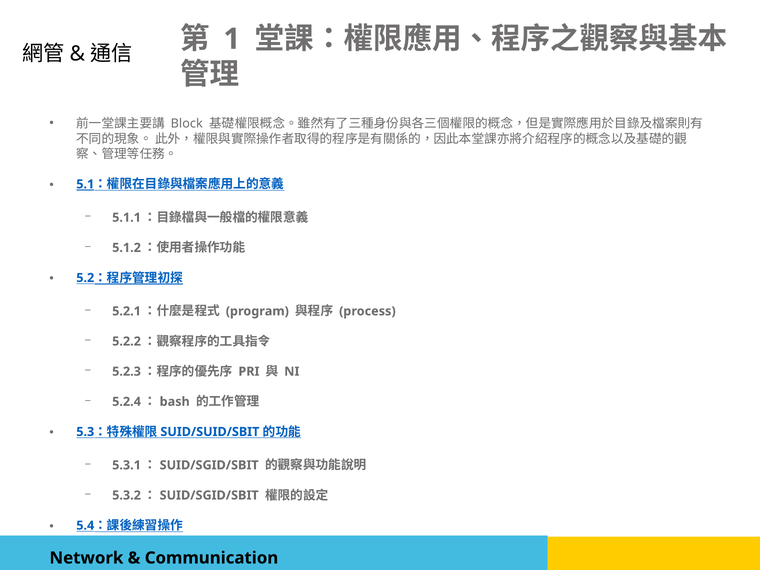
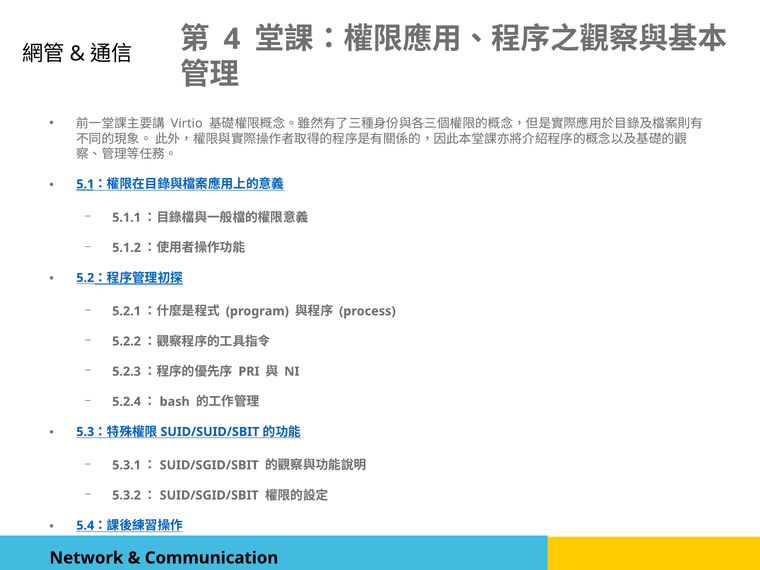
1: 1 -> 4 (232, 39)
Block: Block -> Virtio (187, 124)
